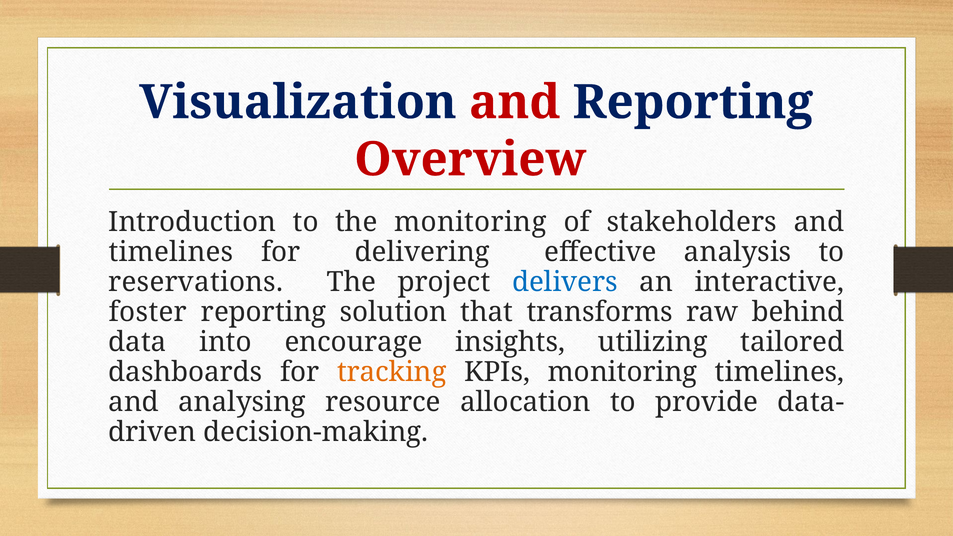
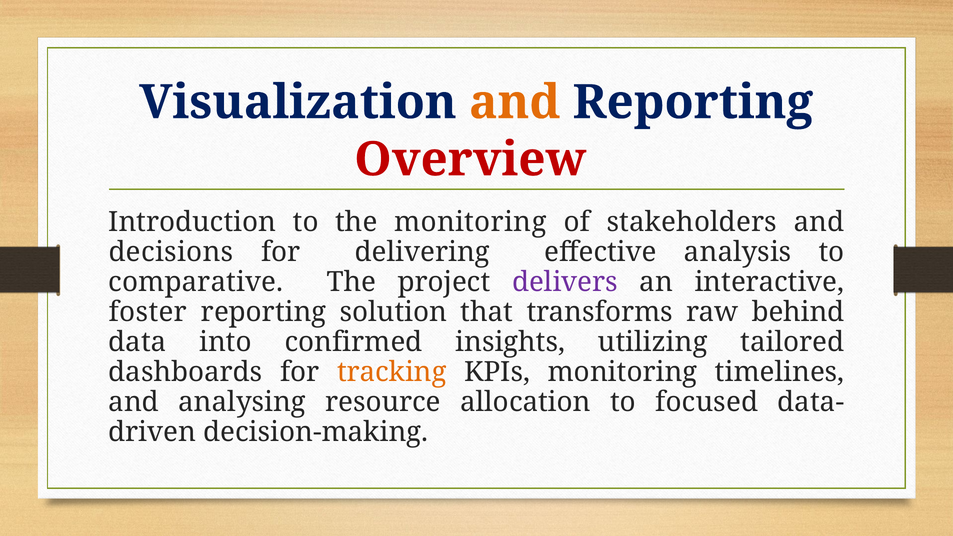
and colour: red -> orange (515, 102)
timelines: timelines -> decisions (171, 252)
reservations: reservations -> comparative (196, 282)
delivers colour: blue -> purple (565, 282)
encourage: encourage -> confirmed (354, 342)
provide: provide -> focused (707, 402)
